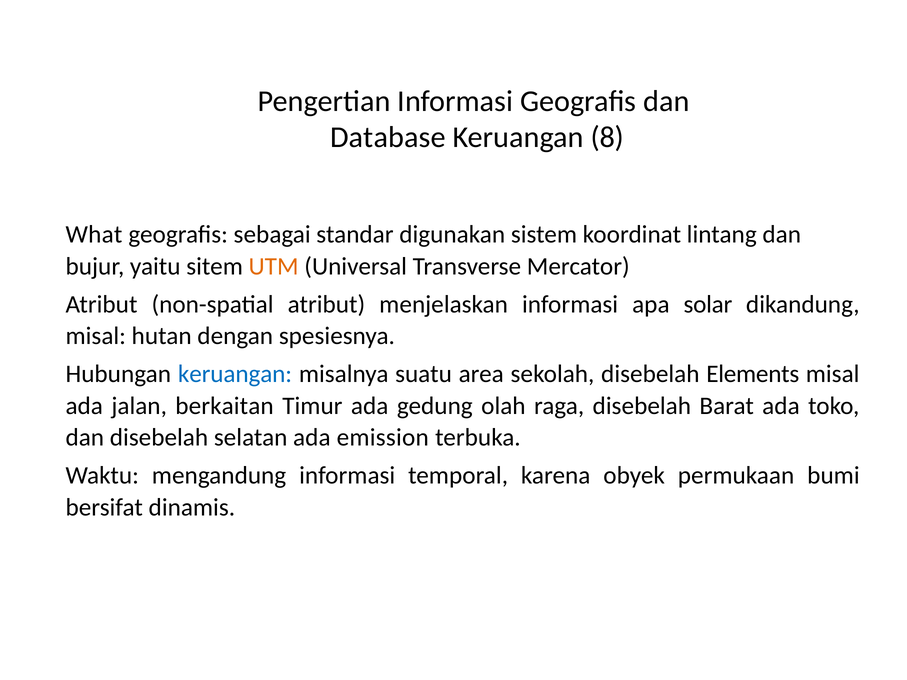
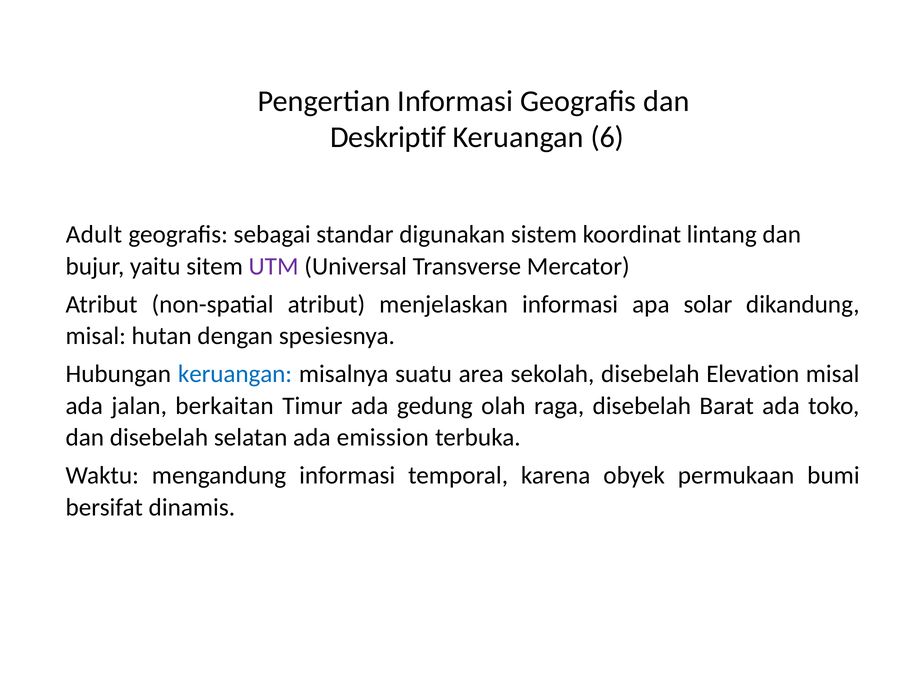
Database: Database -> Deskriptif (388, 137)
8: 8 -> 6 (607, 137)
What: What -> Adult (94, 235)
UTM colour: orange -> purple (274, 266)
Elements: Elements -> Elevation (753, 374)
